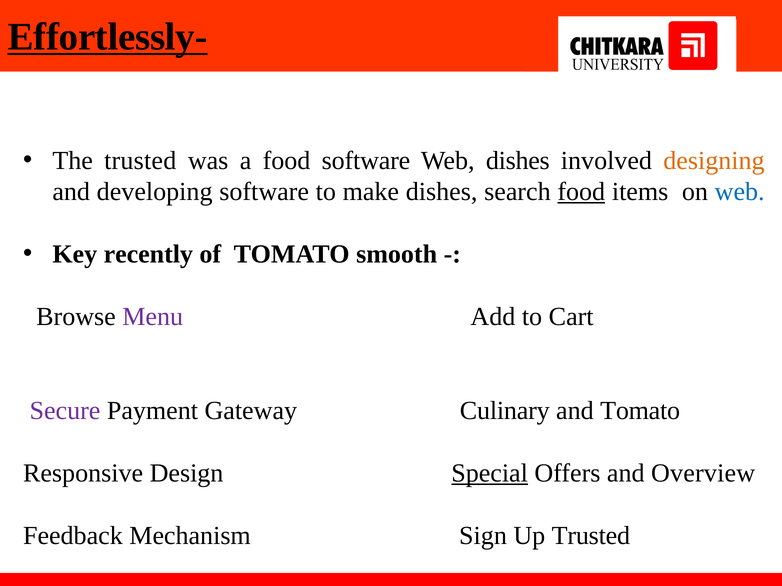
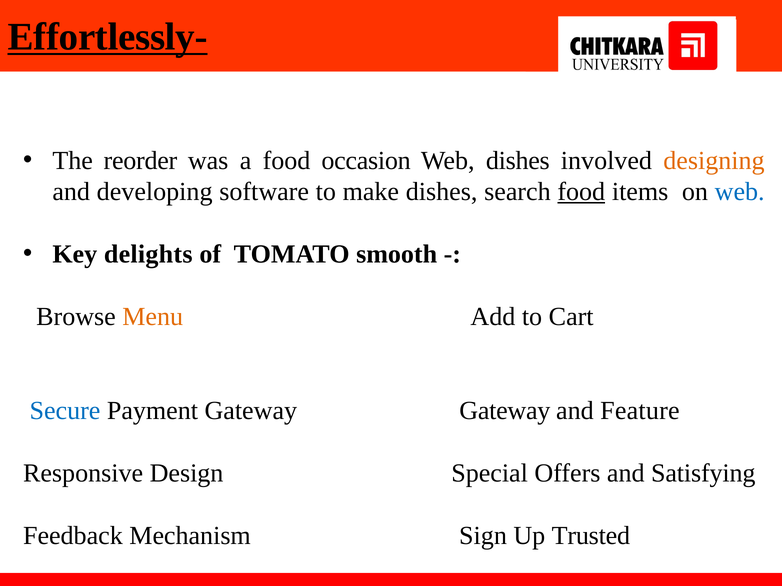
The trusted: trusted -> reorder (140, 161)
food software: software -> occasion (366, 161)
recently: recently -> delights (148, 254)
Menu colour: purple -> orange (153, 317)
Secure colour: purple -> blue (65, 411)
Gateway Culinary: Culinary -> Gateway (505, 411)
and Tomato: Tomato -> Feature (640, 411)
Special underline: present -> none (490, 473)
Overview: Overview -> Satisfying (703, 473)
